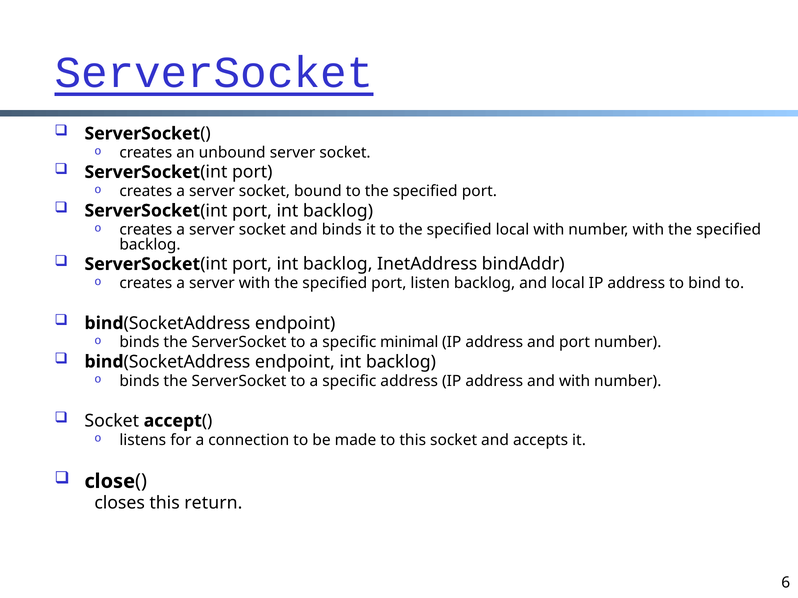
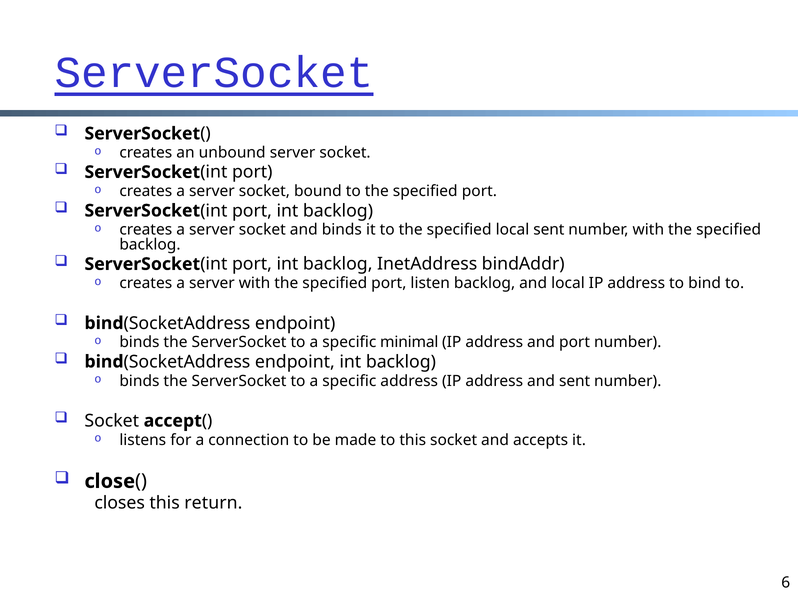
local with: with -> sent (549, 230)
and with: with -> sent (575, 381)
